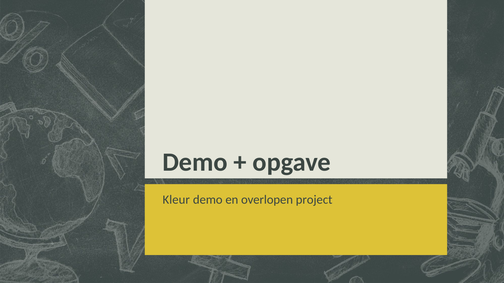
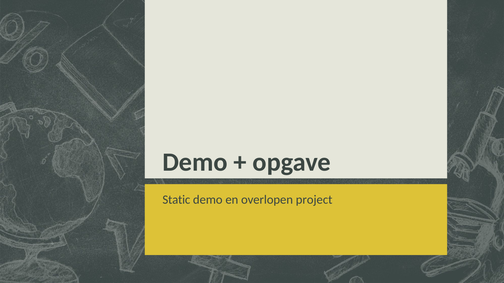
Kleur: Kleur -> Static (176, 200)
